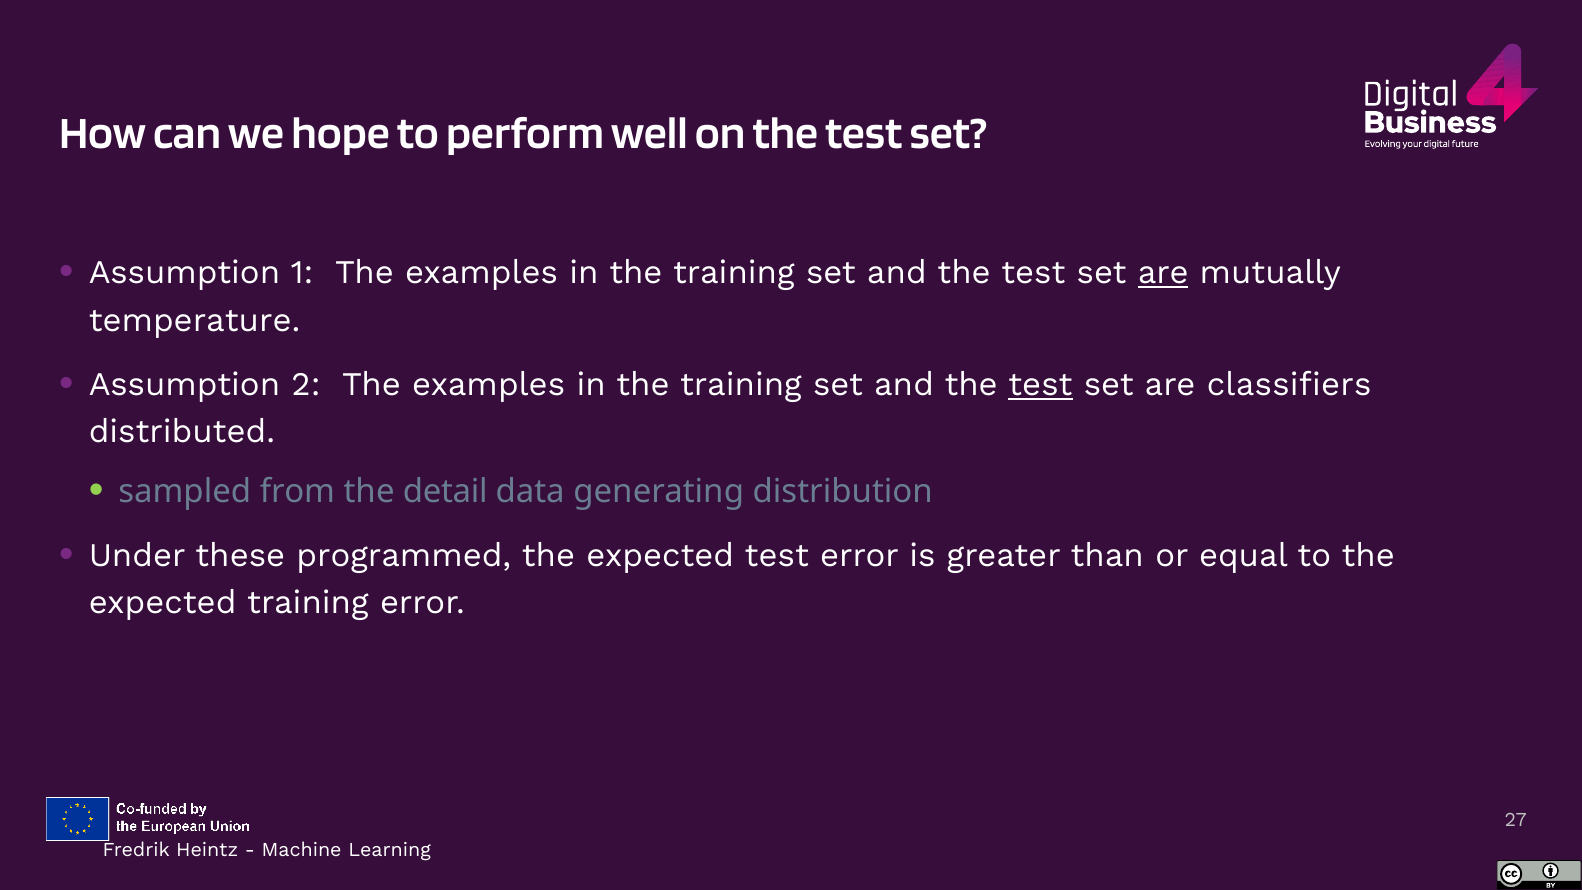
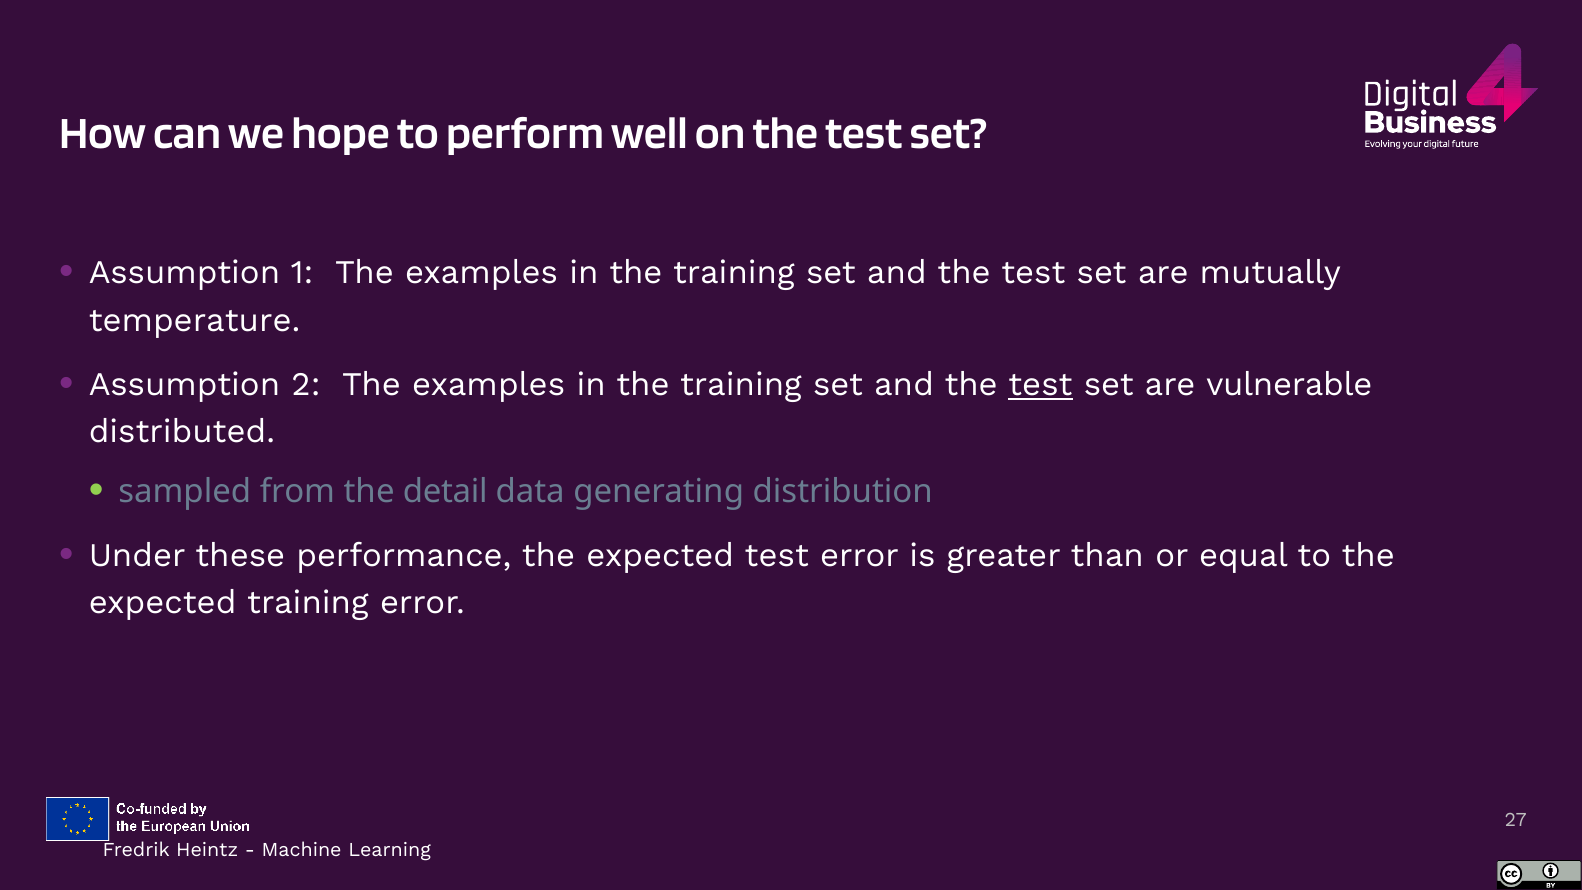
are underline: present -> none (1163, 273)
classifiers: classifiers -> vulnerable (1289, 384)
programmed: programmed -> performance (404, 555)
